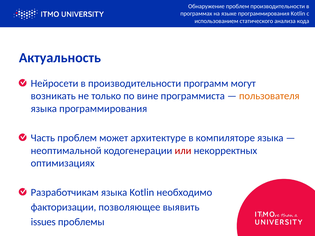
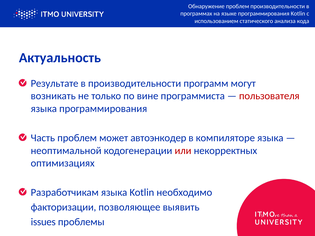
Нейросети: Нейросети -> Результате (55, 84)
пользователя colour: orange -> red (269, 96)
архитектуре: архитектуре -> автоэнкодер (158, 138)
